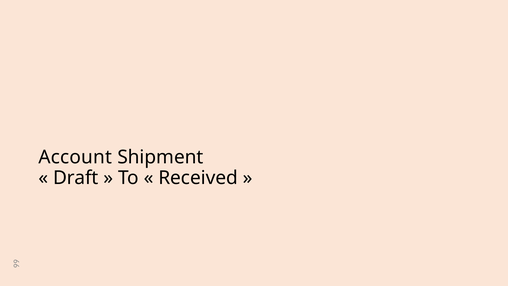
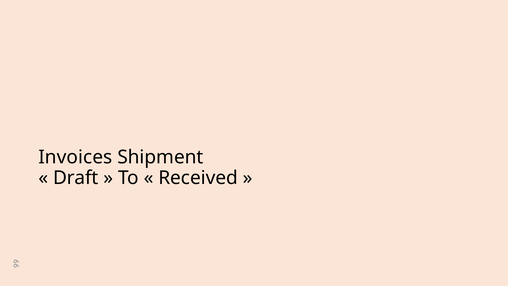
Account: Account -> Invoices (75, 157)
